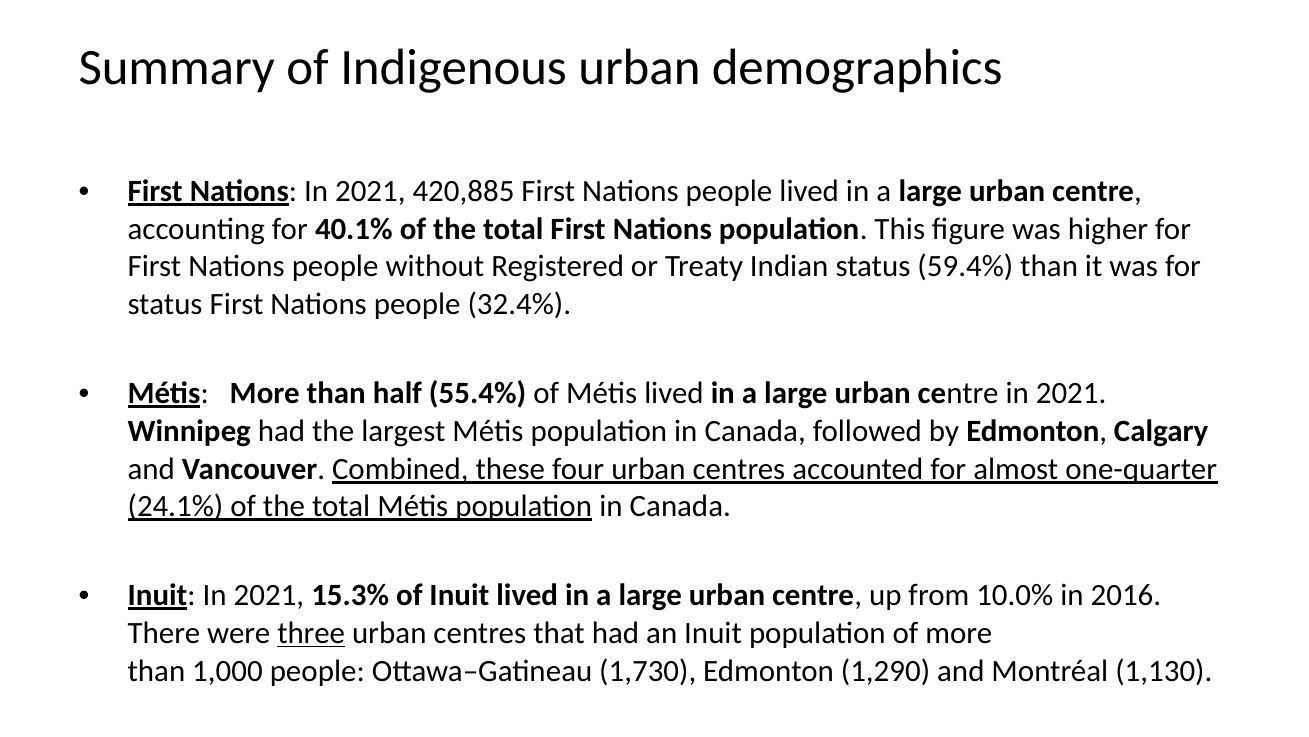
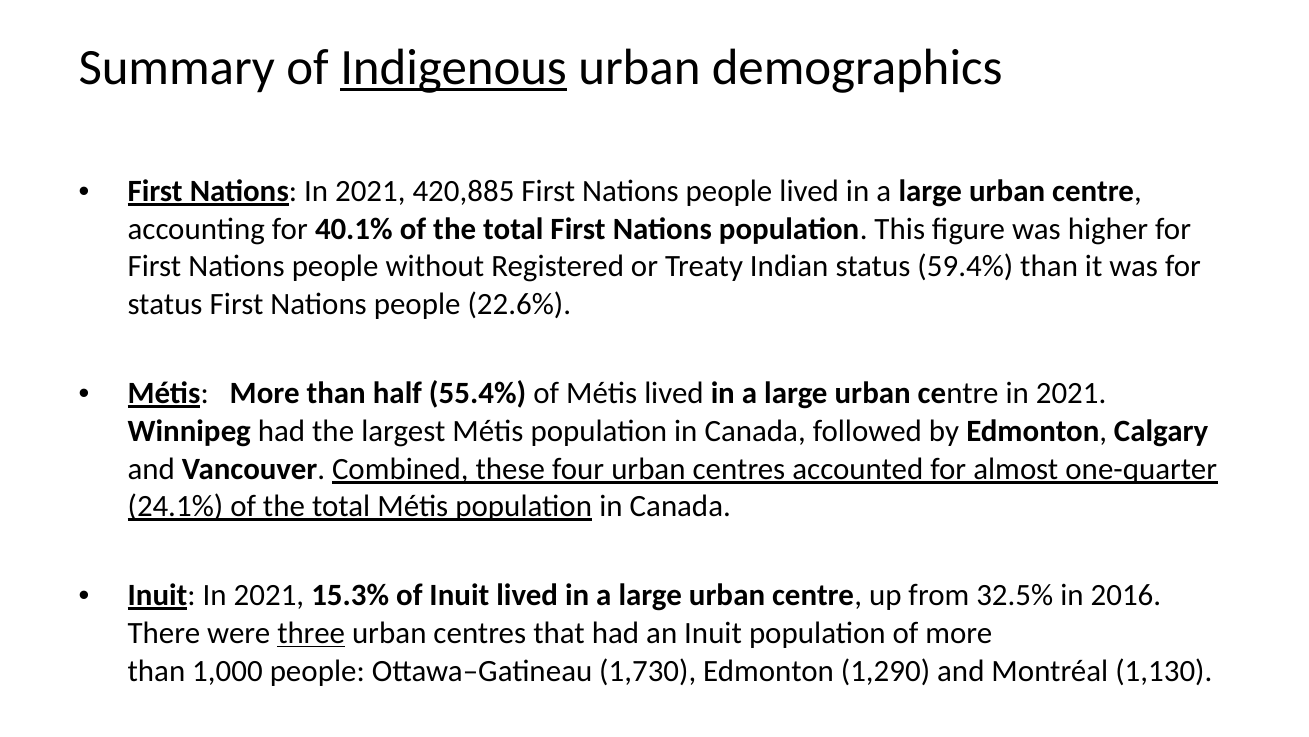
Indigenous underline: none -> present (454, 68)
32.4%: 32.4% -> 22.6% (519, 304)
10.0%: 10.0% -> 32.5% (1015, 595)
